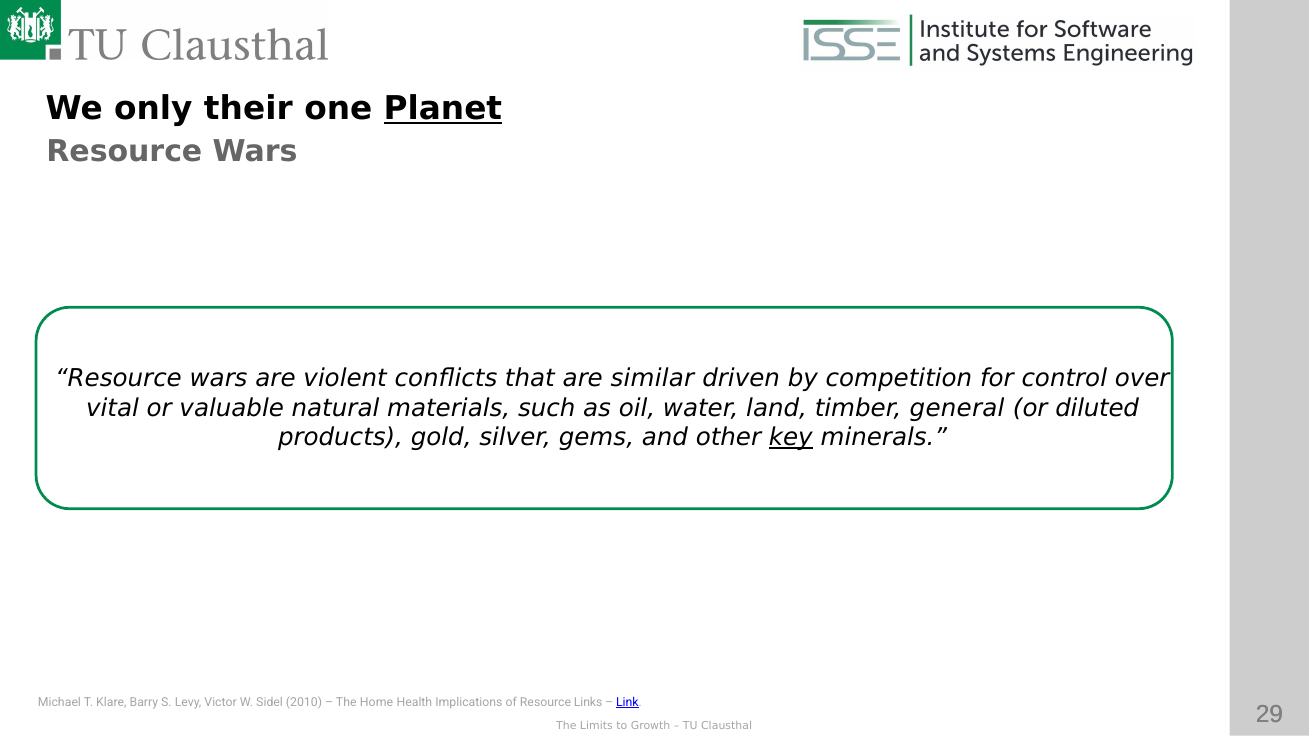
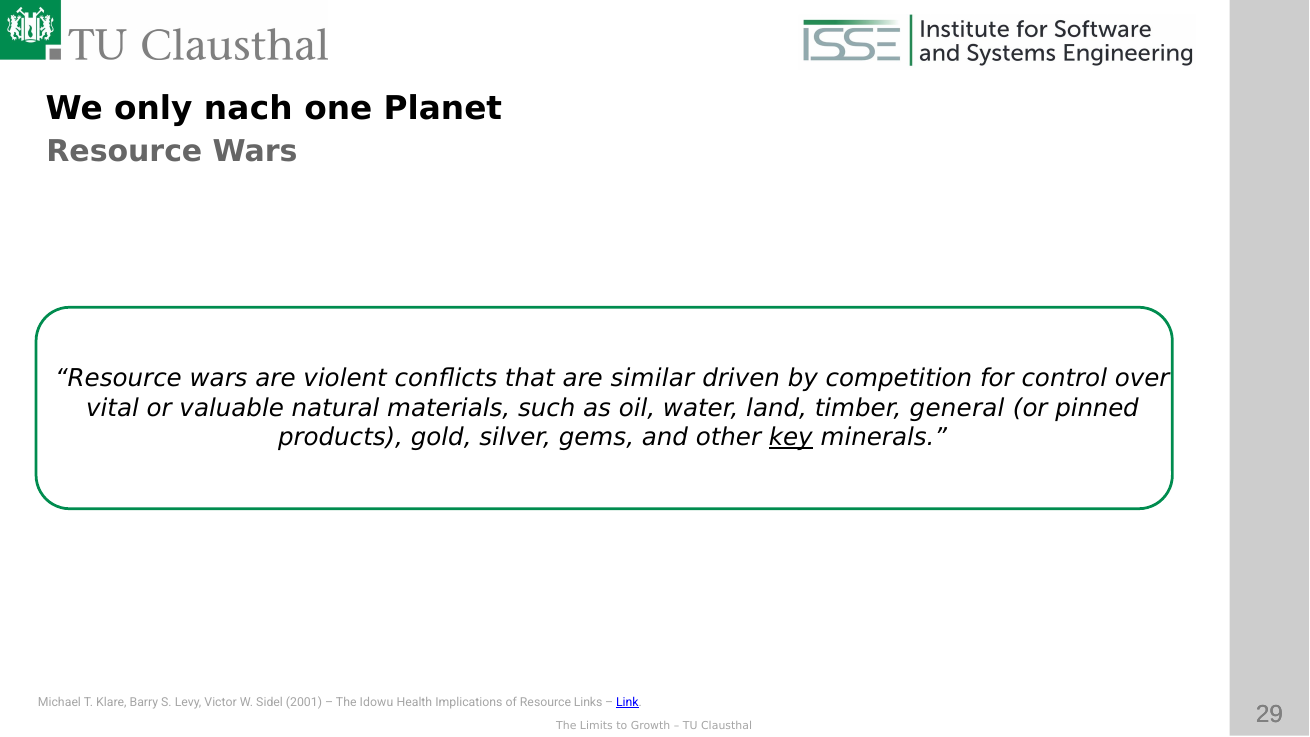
their: their -> nach (248, 109)
Planet underline: present -> none (443, 109)
diluted: diluted -> pinned (1097, 408)
2010: 2010 -> 2001 (304, 702)
Home: Home -> Idowu (376, 702)
